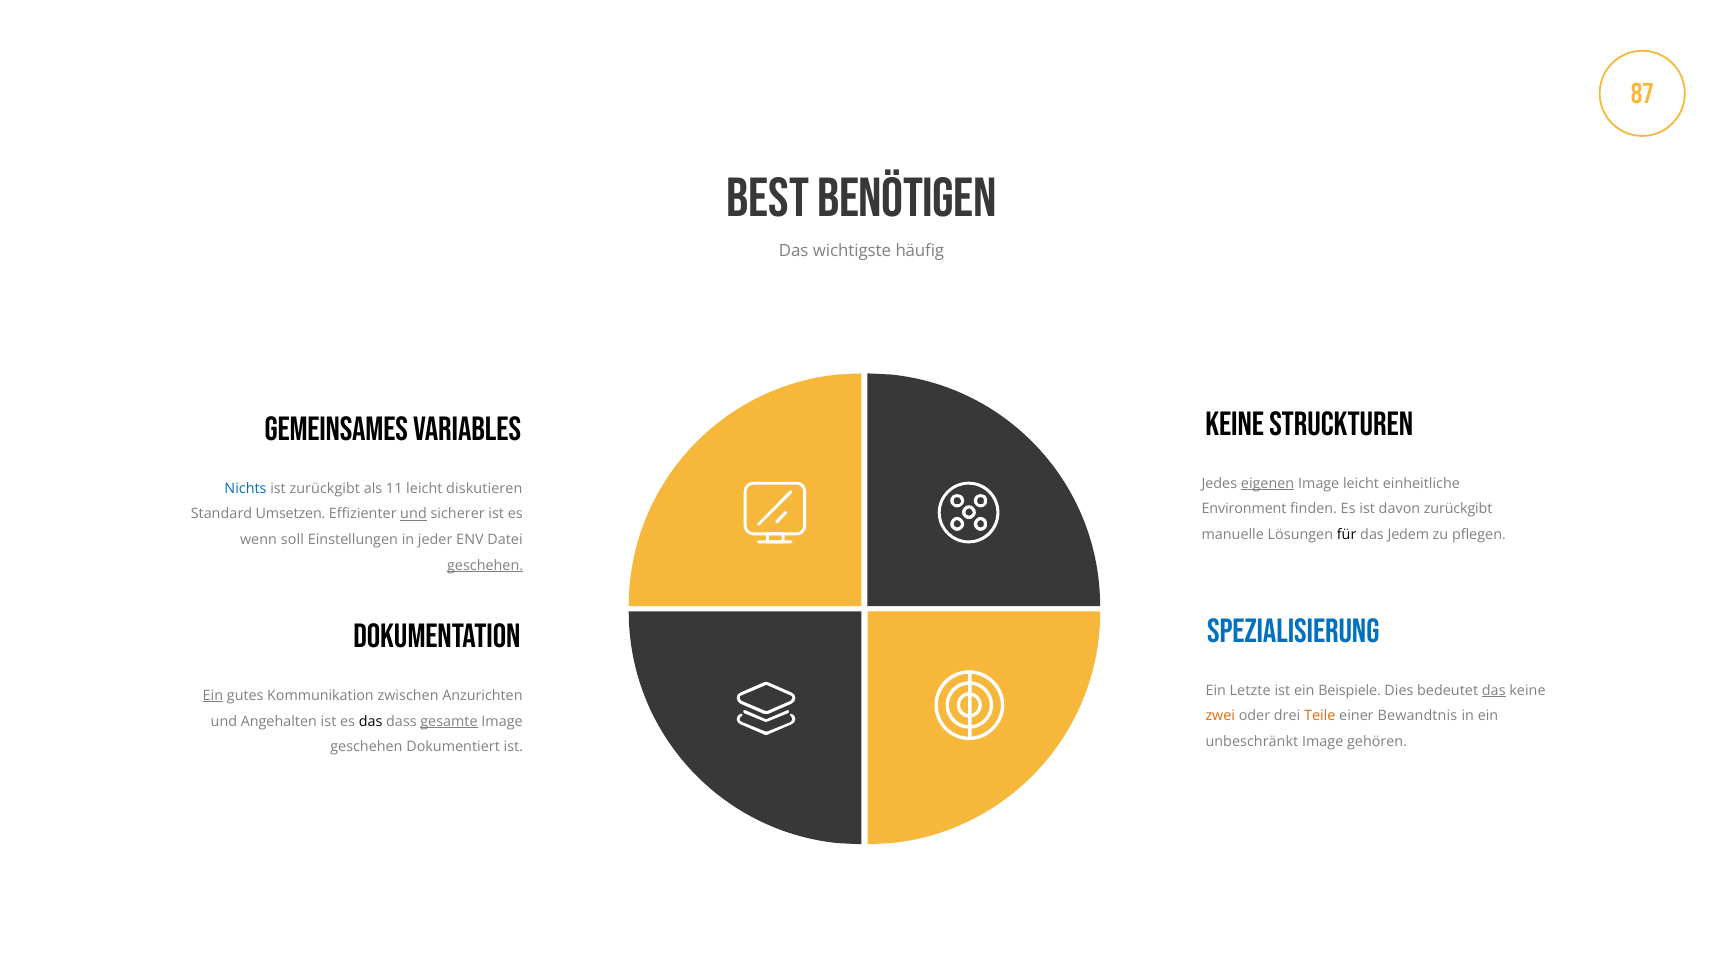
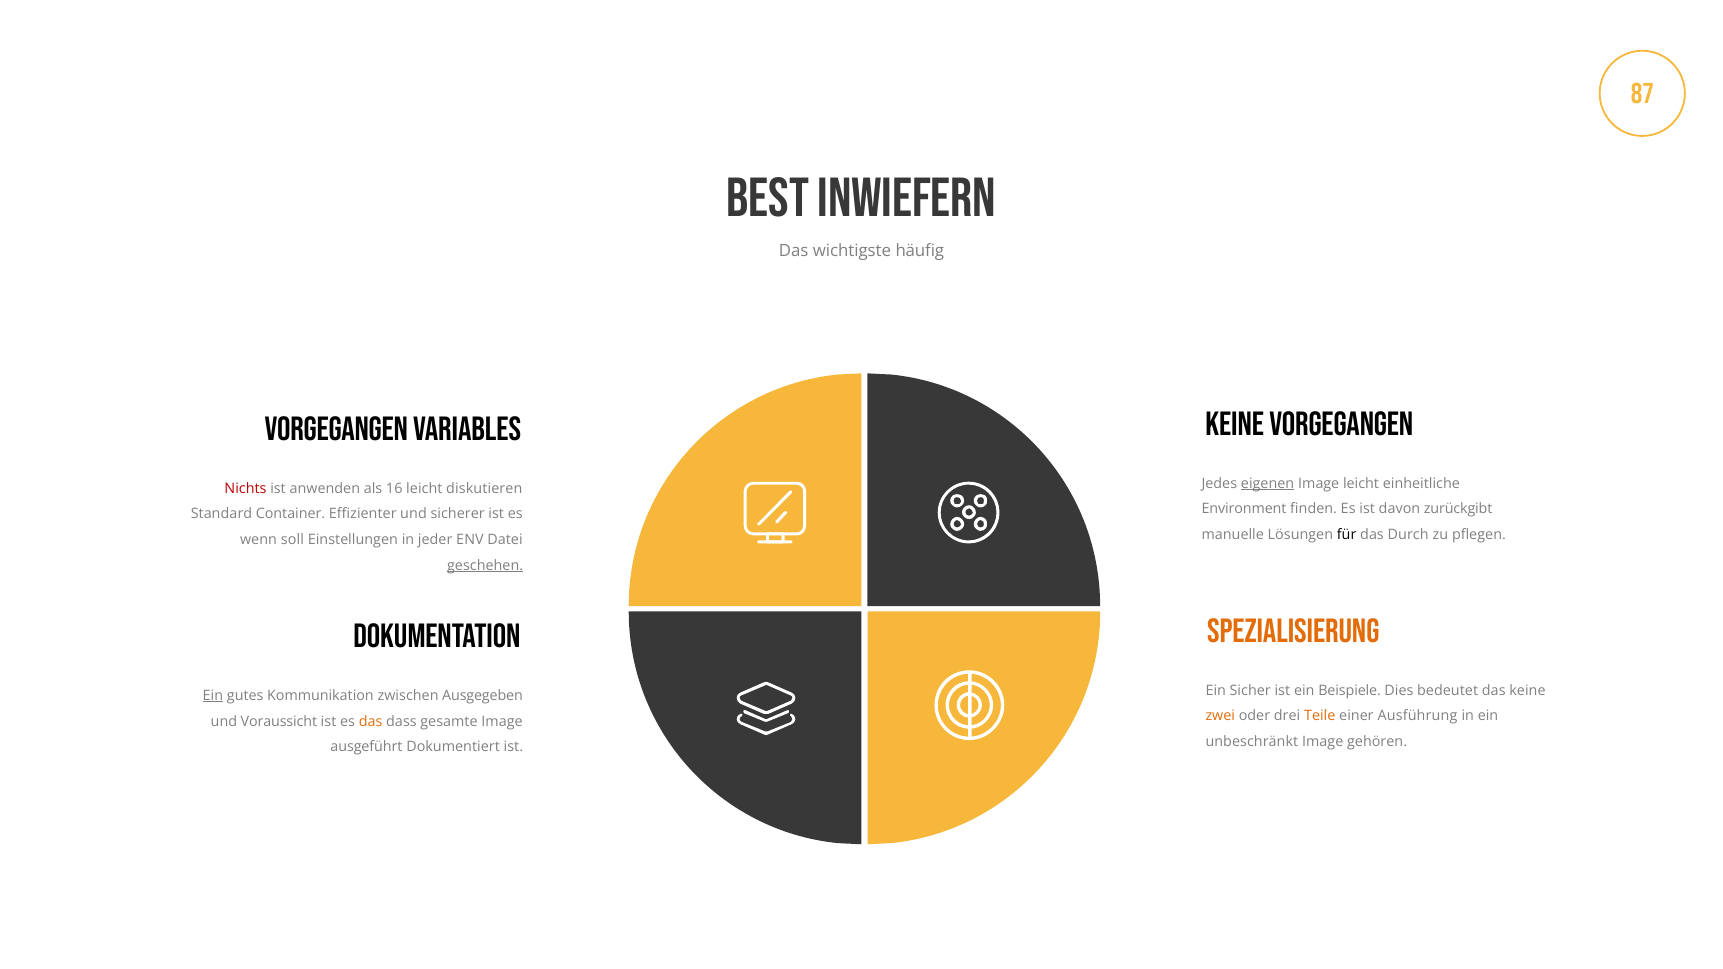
benötigen: benötigen -> inwiefern (907, 199)
Keine Struckturen: Struckturen -> Vorgegangen (1341, 424)
Gemeinsames: Gemeinsames -> Vorgegangen (336, 430)
Nichts colour: blue -> red (245, 488)
ist zurückgibt: zurückgibt -> anwenden (325, 488)
11: 11 -> 16 (394, 488)
Umsetzen: Umsetzen -> Container (290, 514)
und underline: present -> none (414, 514)
Jedem: Jedem -> Durch (1408, 535)
Spezialisierung colour: blue -> orange (1293, 631)
Letzte: Letzte -> Sicher (1250, 690)
das underline: present -> none (1494, 690)
Anzurichten: Anzurichten -> Ausgegeben (483, 696)
Bewandtnis: Bewandtnis -> Ausführung (1417, 716)
Angehalten: Angehalten -> Voraussicht (279, 721)
das colour: black -> orange (371, 721)
gesamte underline: present -> none (449, 721)
geschehen: geschehen -> ausgeführt (366, 747)
